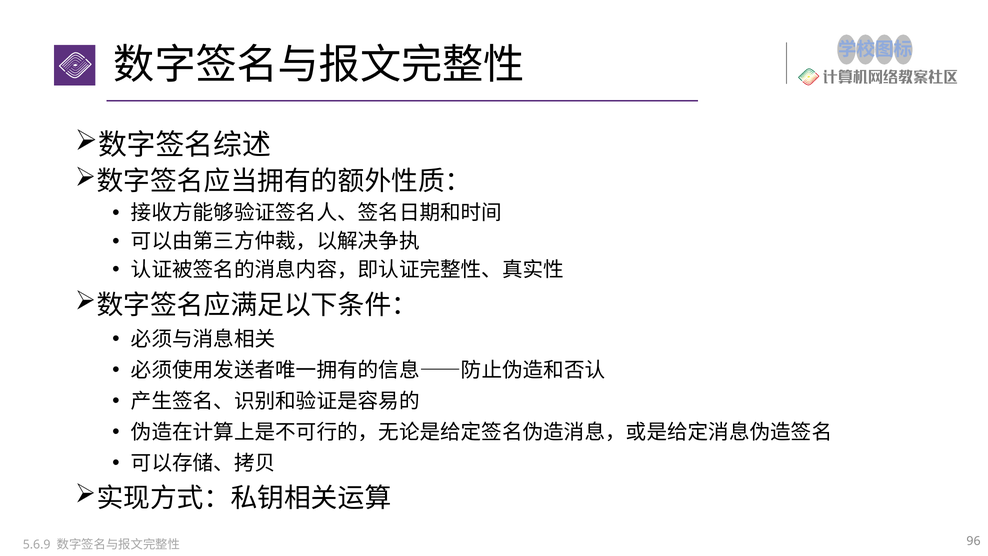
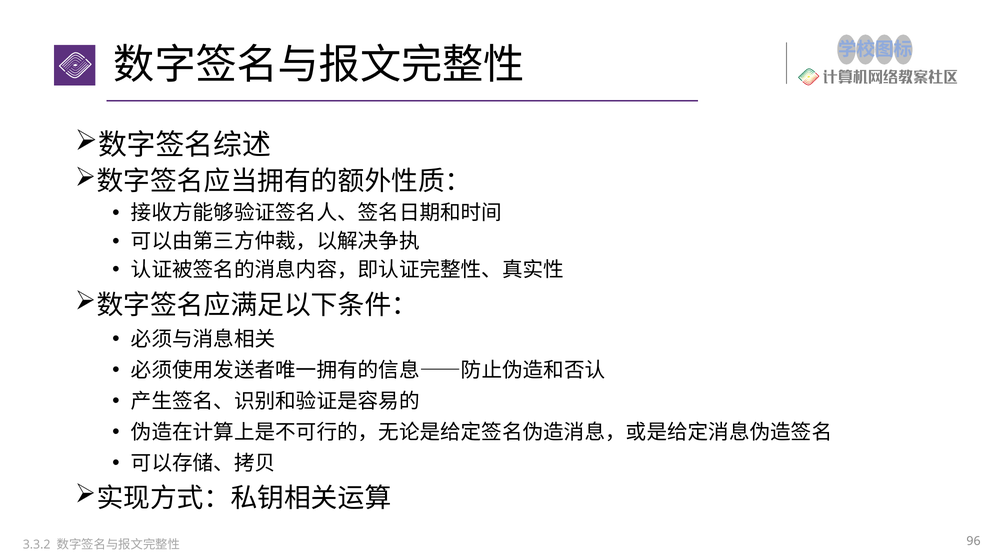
5.6.9: 5.6.9 -> 3.3.2 (37, 544)
